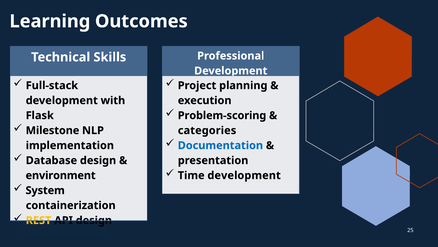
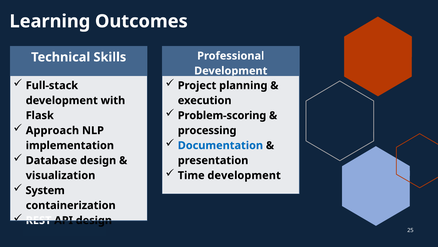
Milestone: Milestone -> Approach (52, 130)
categories: categories -> processing (207, 130)
environment: environment -> visualization (61, 175)
REST colour: yellow -> white (39, 220)
